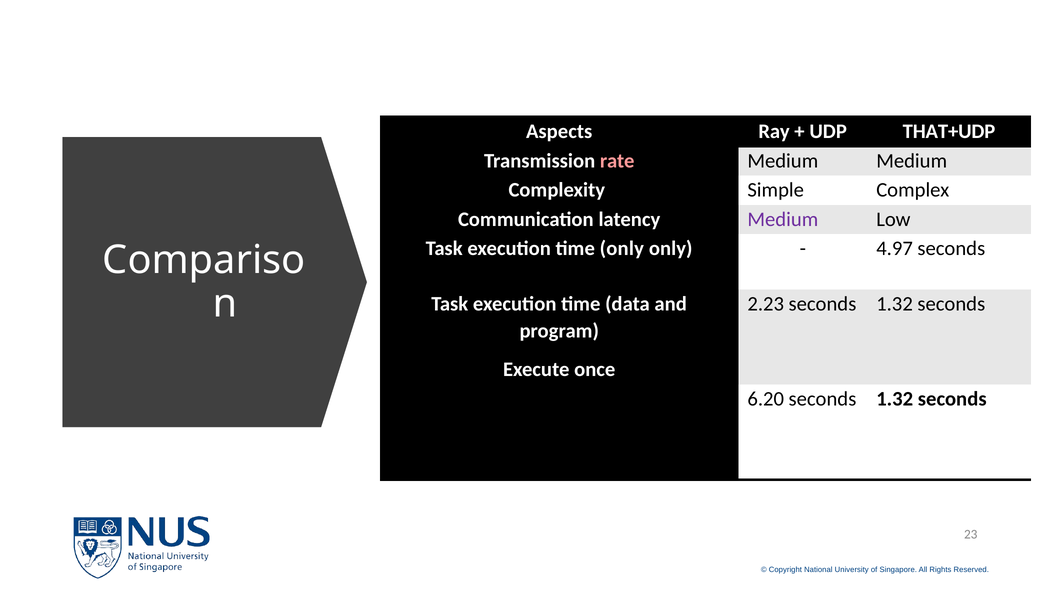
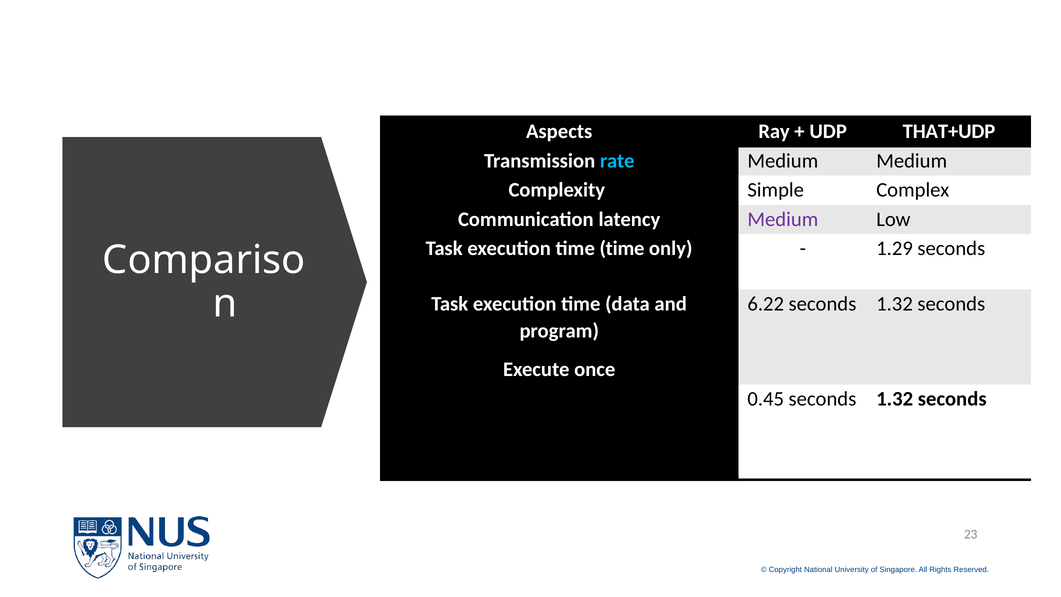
rate colour: pink -> light blue (617, 161)
time only: only -> time (622, 249)
4.97: 4.97 -> 1.29 (895, 249)
2.23: 2.23 -> 6.22 (766, 304)
6.20: 6.20 -> 0.45 (766, 399)
